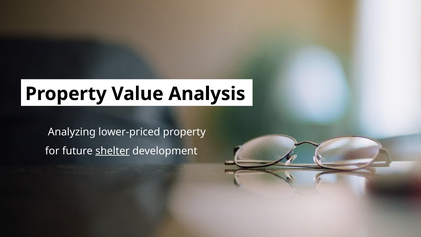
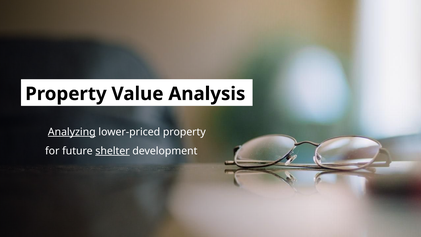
Analyzing underline: none -> present (72, 132)
